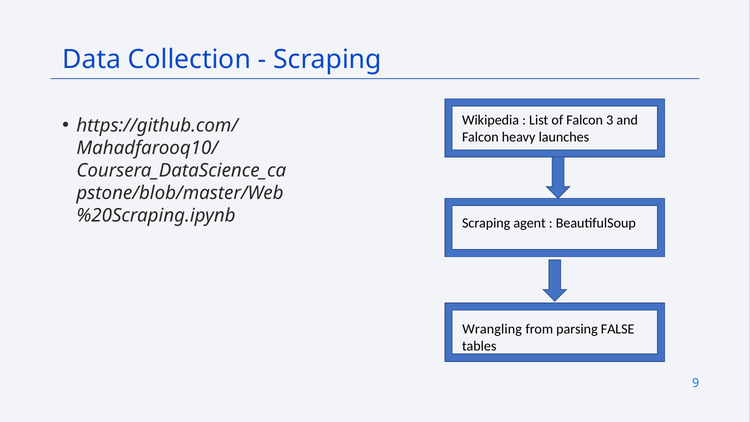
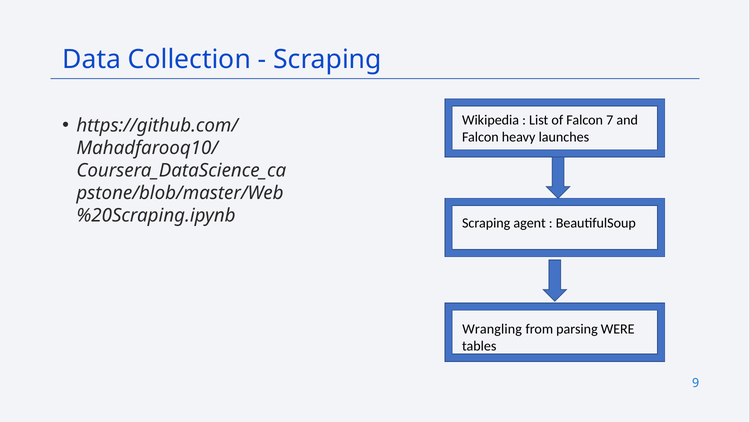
3: 3 -> 7 (610, 120)
FALSE: FALSE -> WERE (618, 329)
